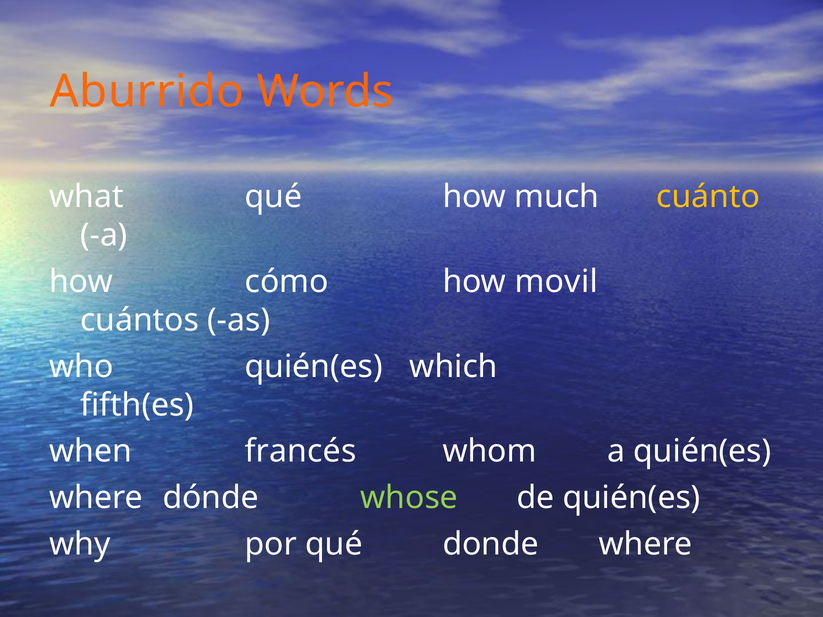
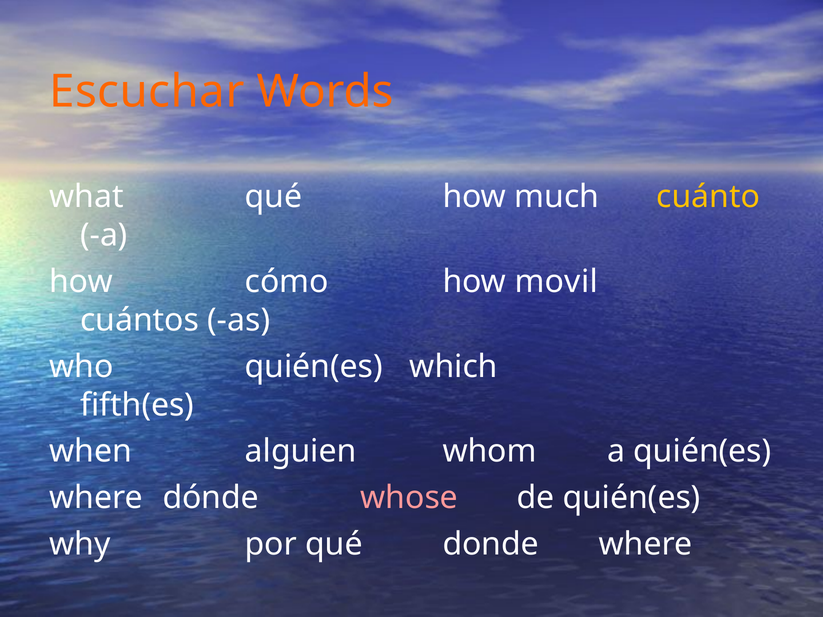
Aburrido: Aburrido -> Escuchar (147, 92)
francés: francés -> alguien (301, 452)
whose colour: light green -> pink (409, 498)
